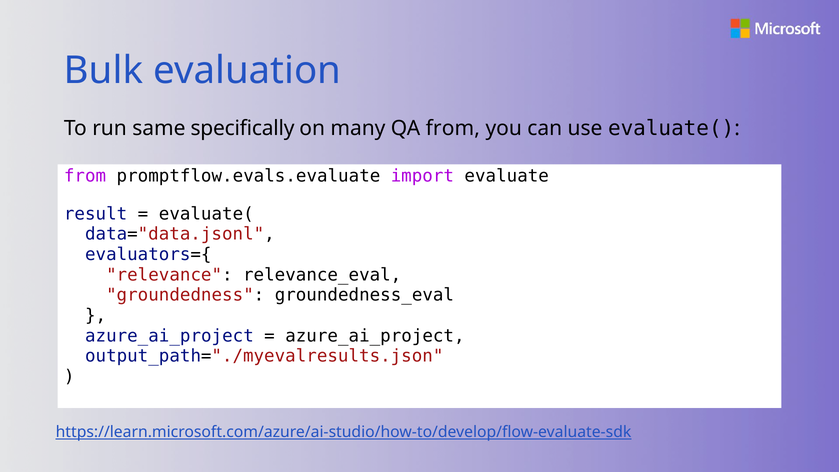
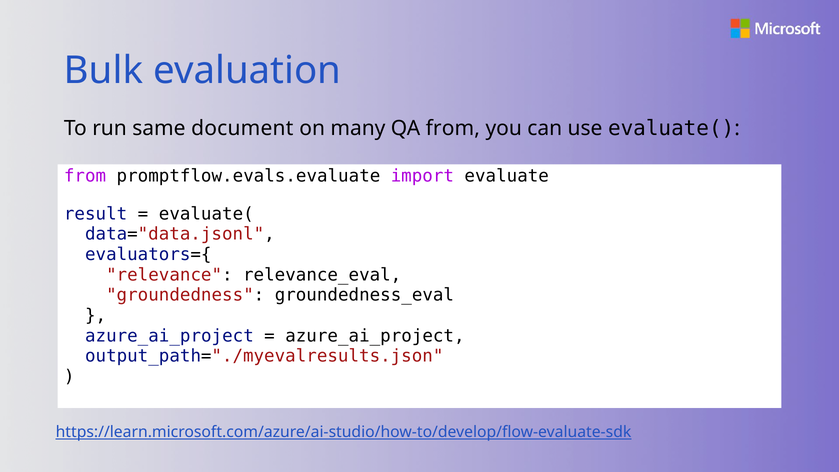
specifically: specifically -> document (242, 128)
